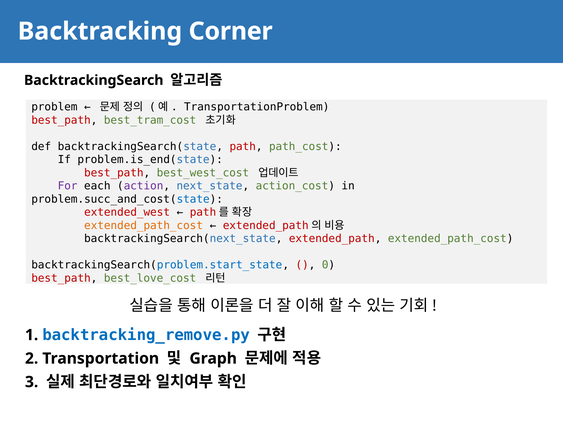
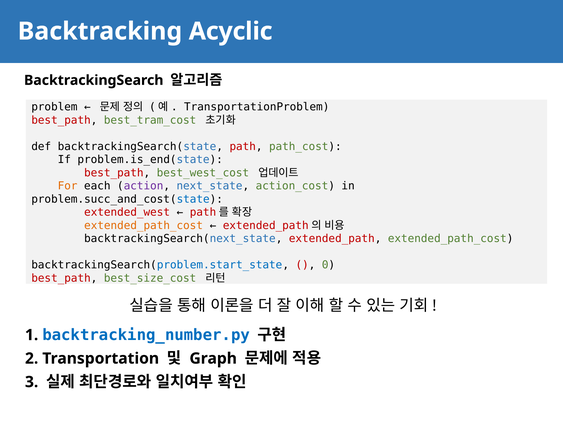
Corner: Corner -> Acyclic (231, 31)
For colour: purple -> orange (68, 186)
best_love_cost: best_love_cost -> best_size_cost (150, 278)
backtracking_remove.py: backtracking_remove.py -> backtracking_number.py (146, 334)
